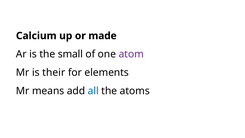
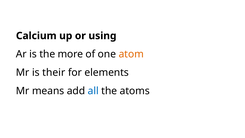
made: made -> using (102, 36)
small: small -> more (70, 54)
atom colour: purple -> orange (131, 54)
